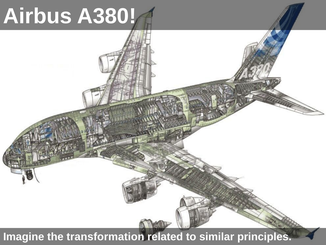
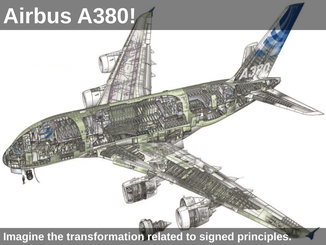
similar: similar -> signed (217, 236)
